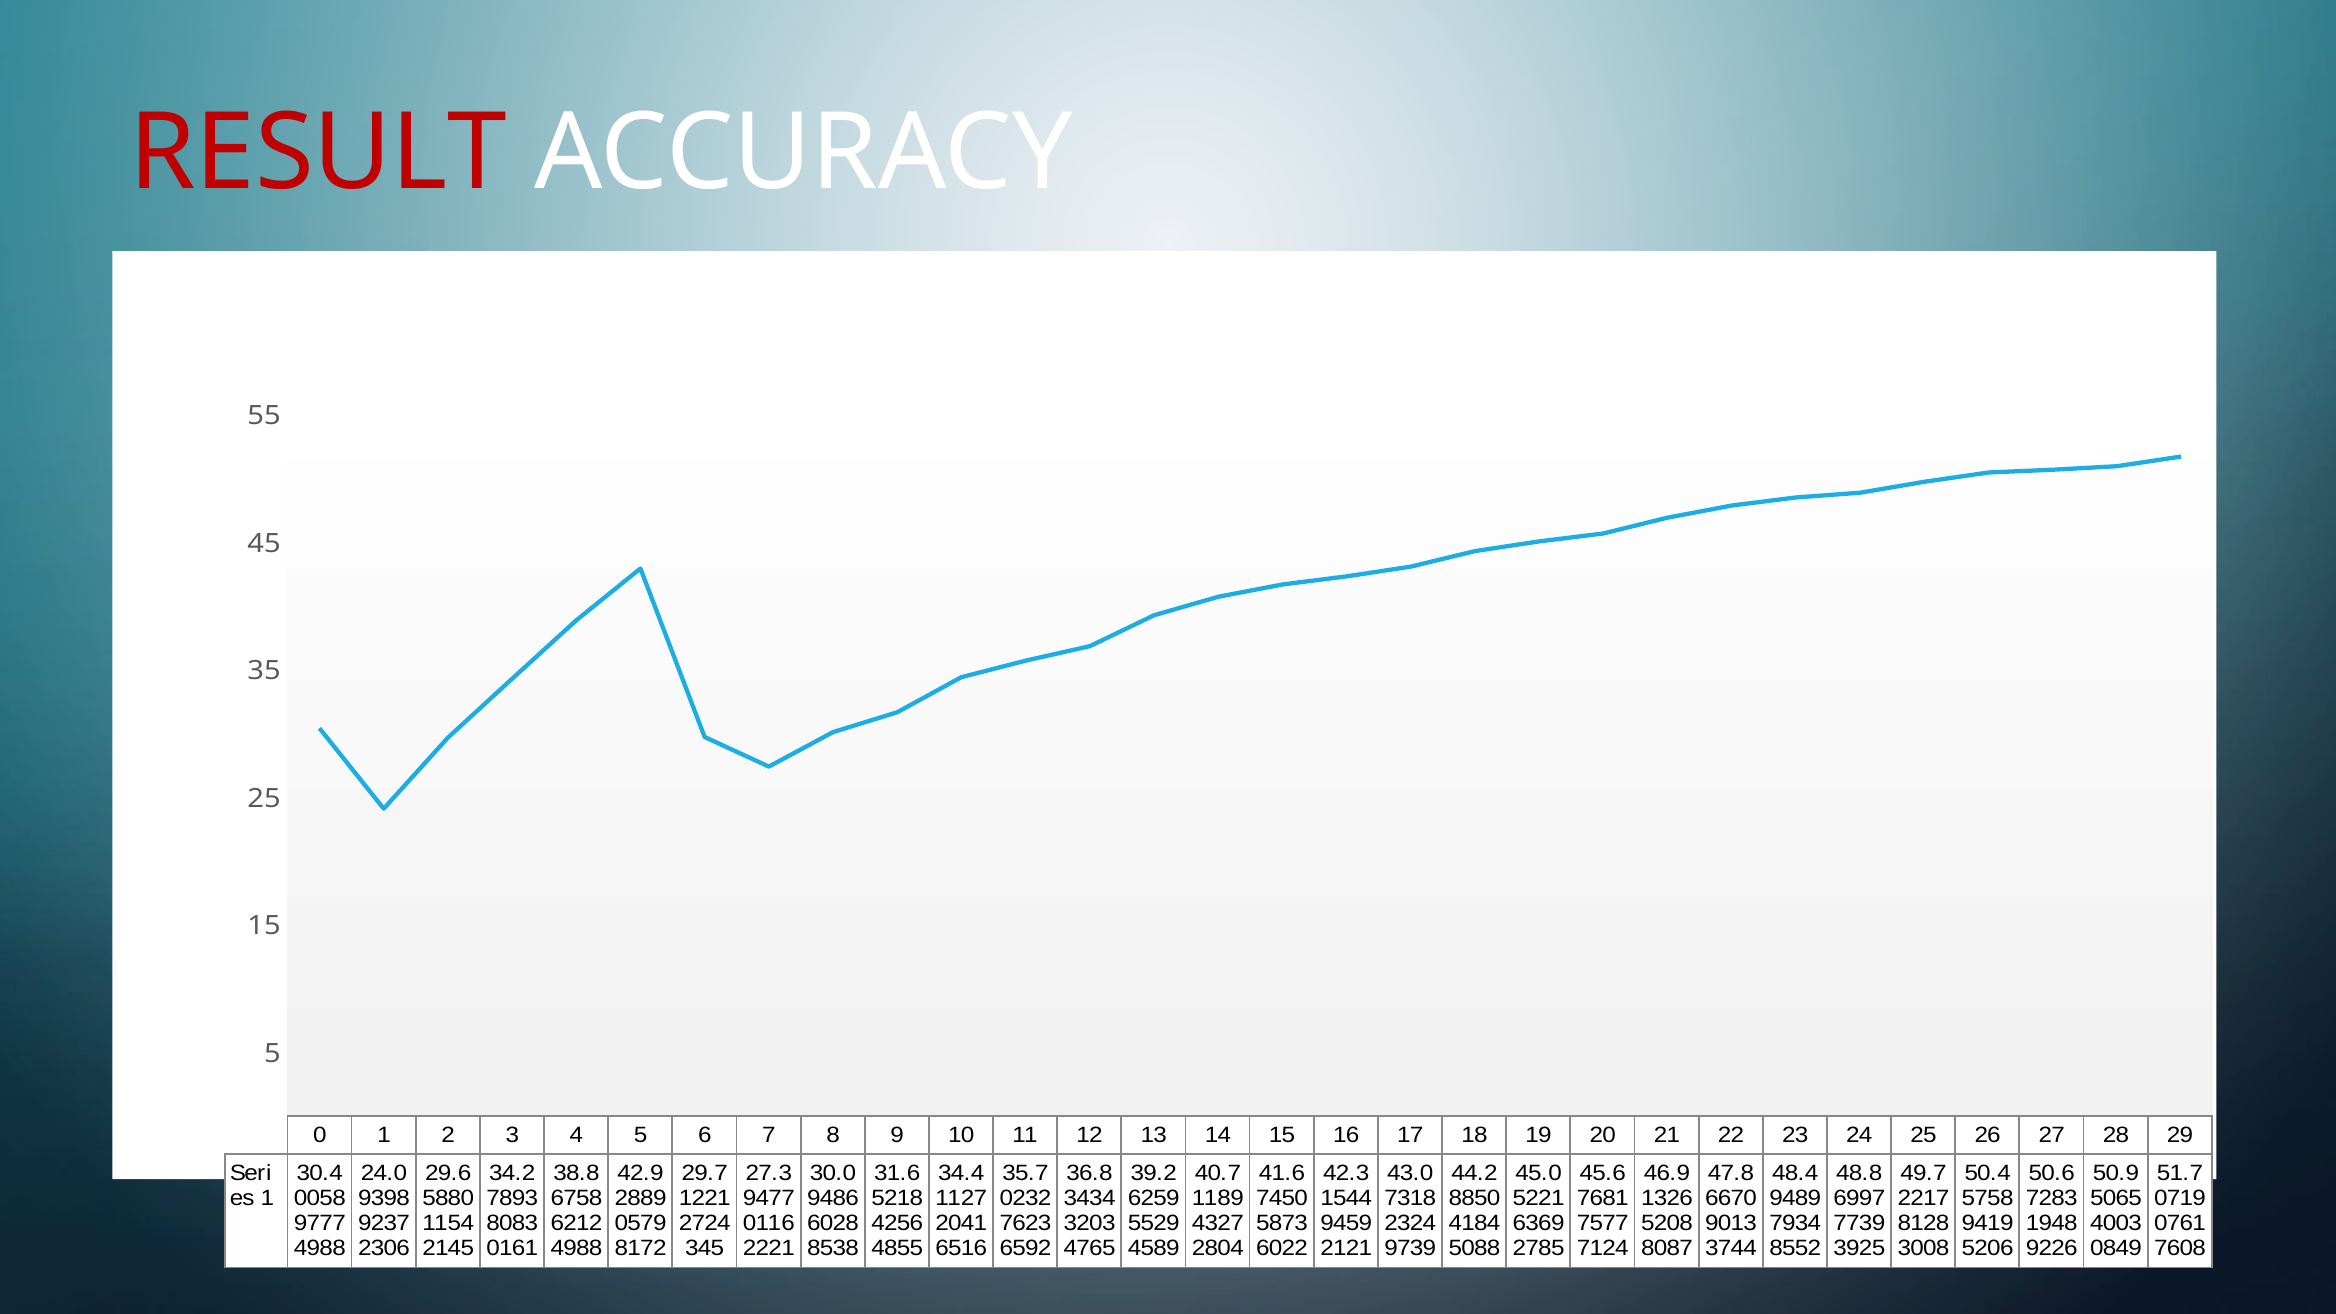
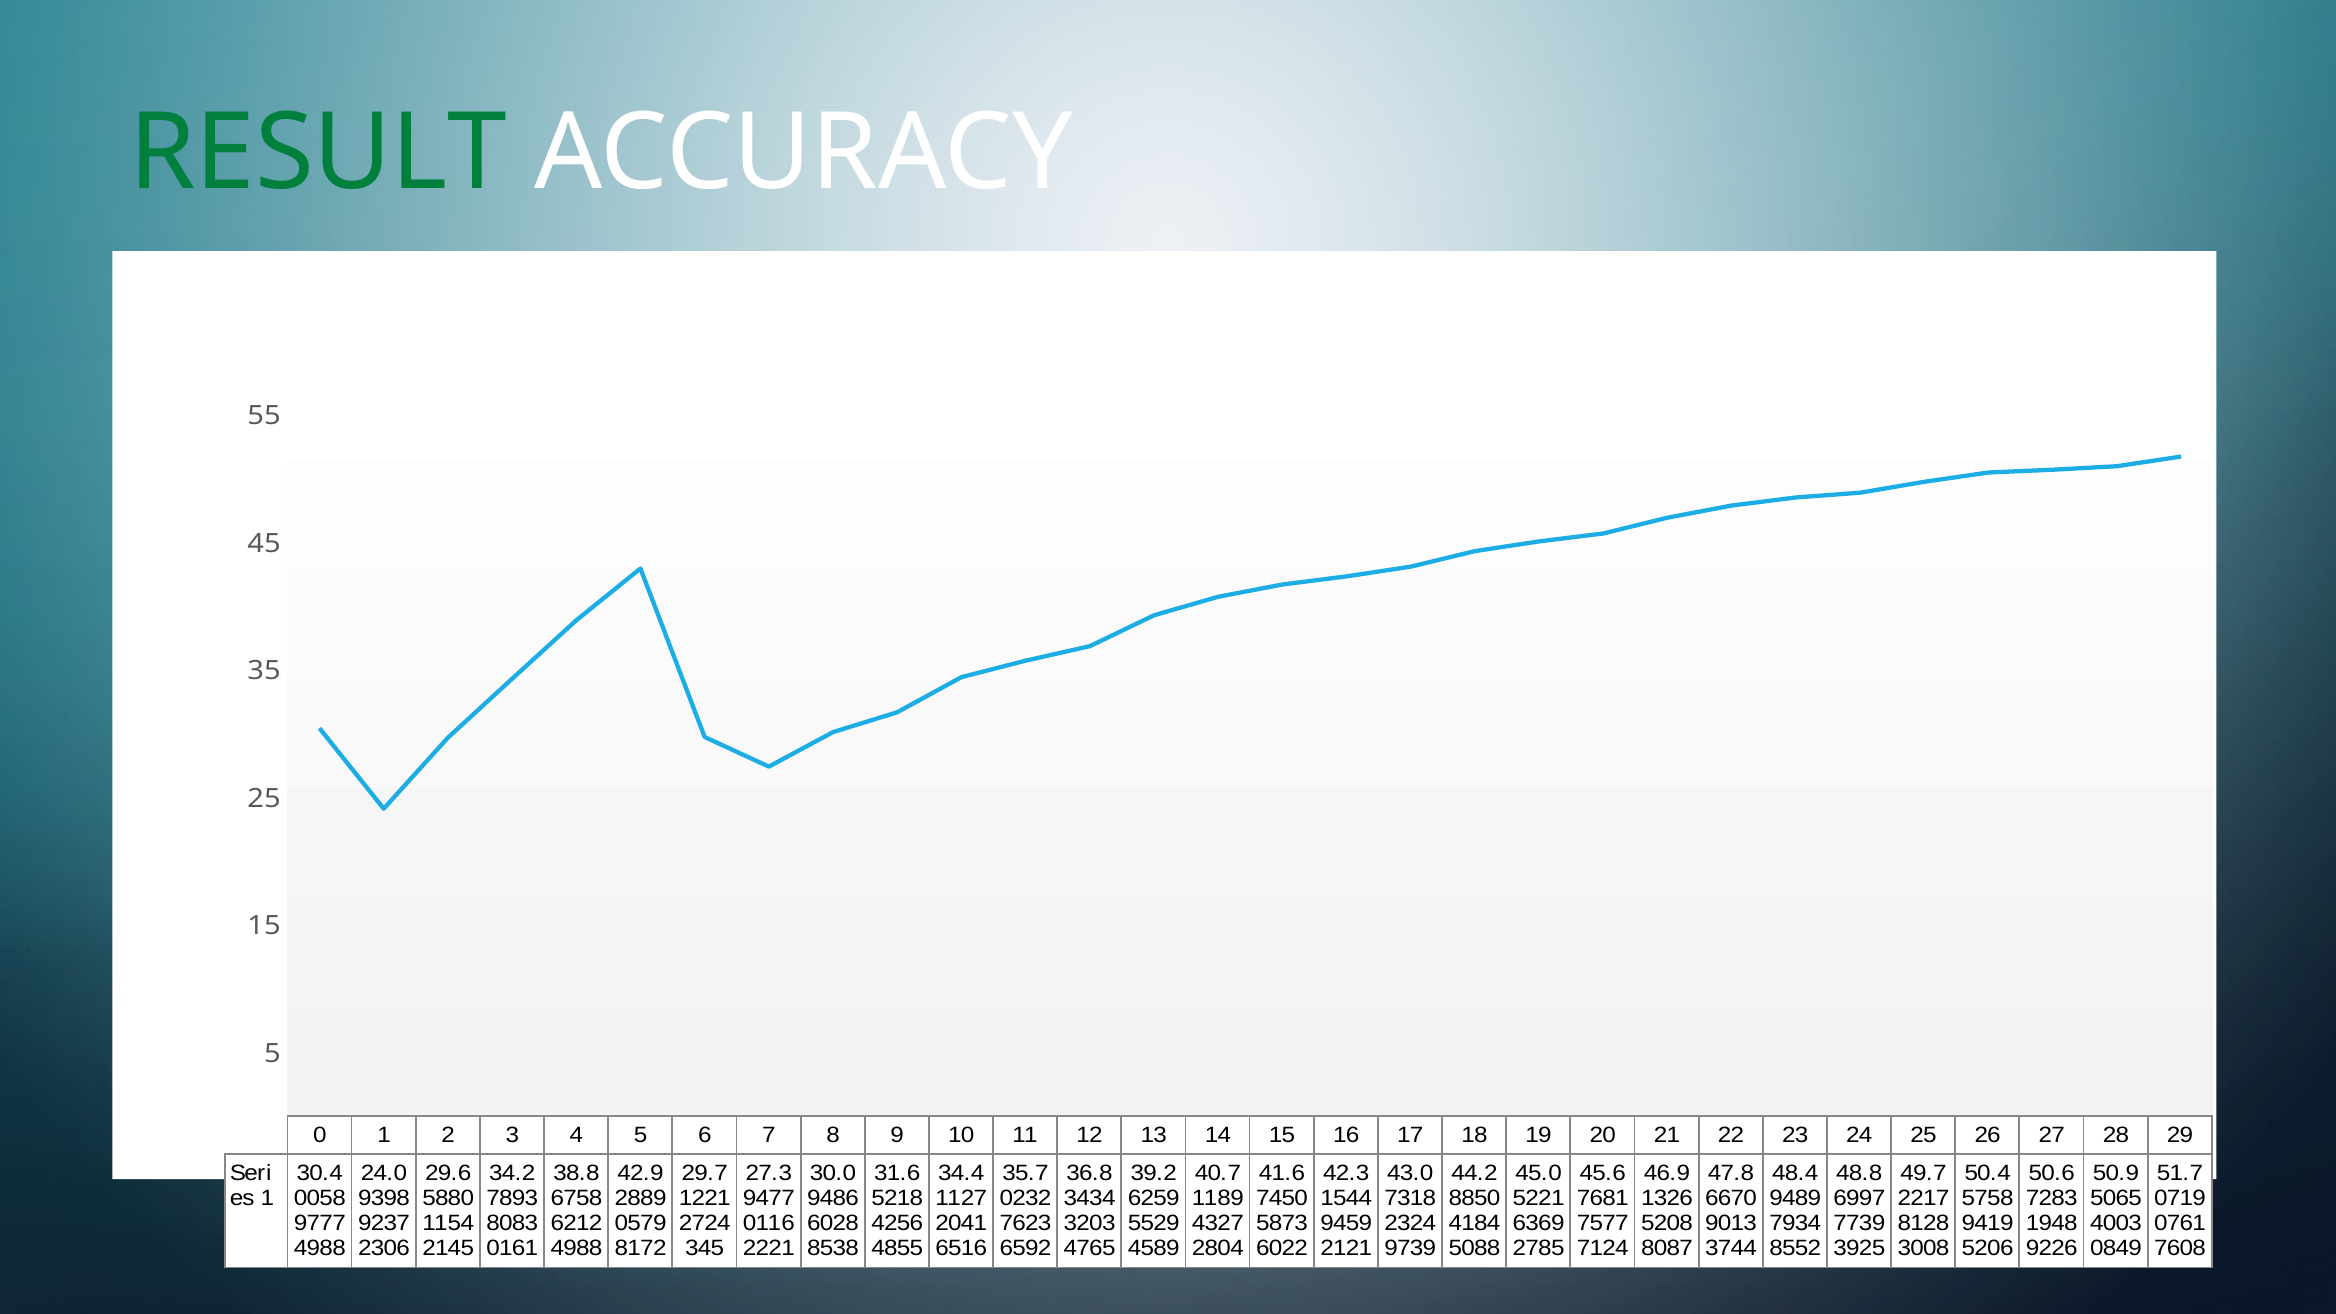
RESULT colour: red -> green (318, 153)
